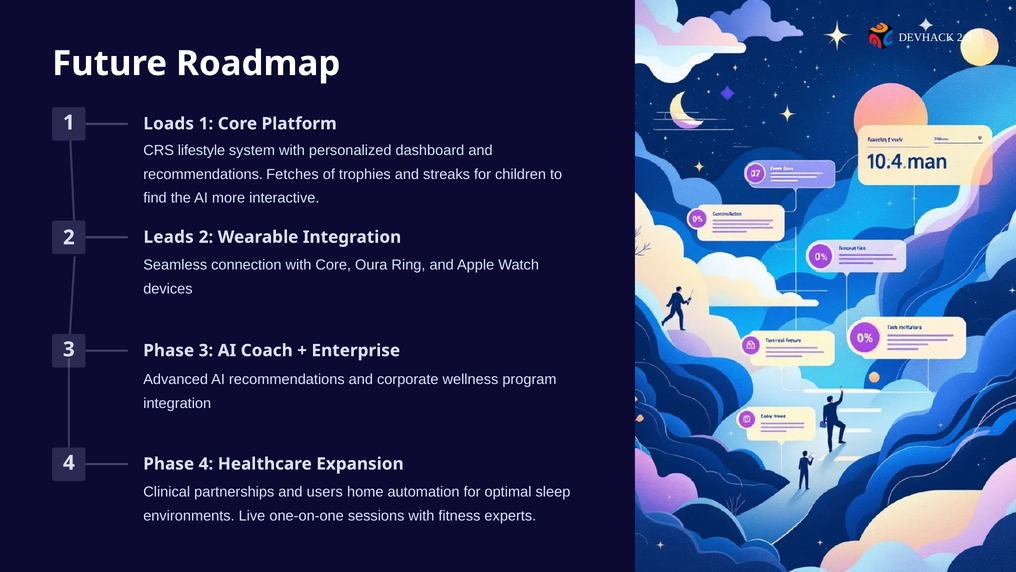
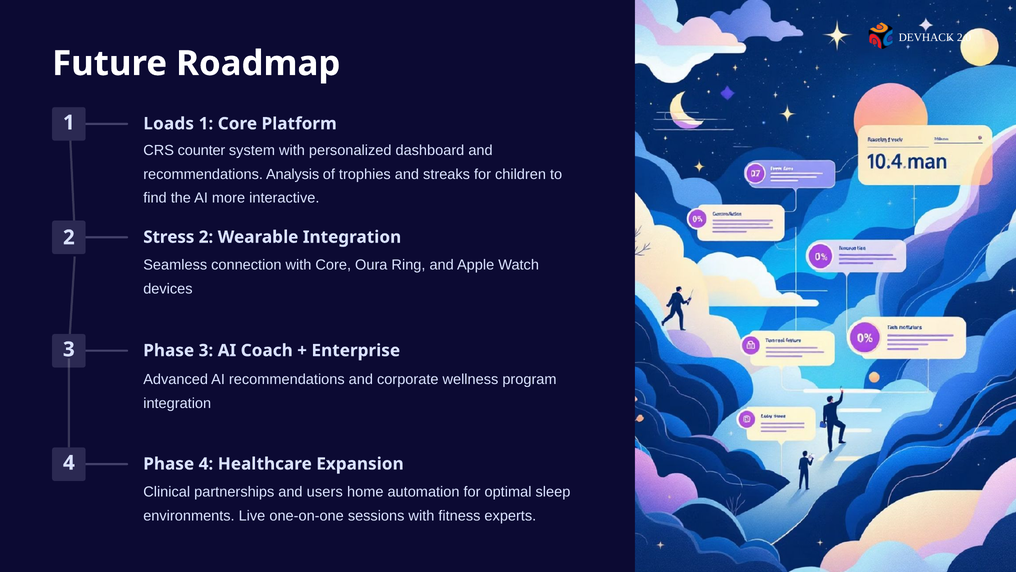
lifestyle: lifestyle -> counter (202, 150)
Fetches: Fetches -> Analysis (293, 174)
Leads: Leads -> Stress (169, 237)
